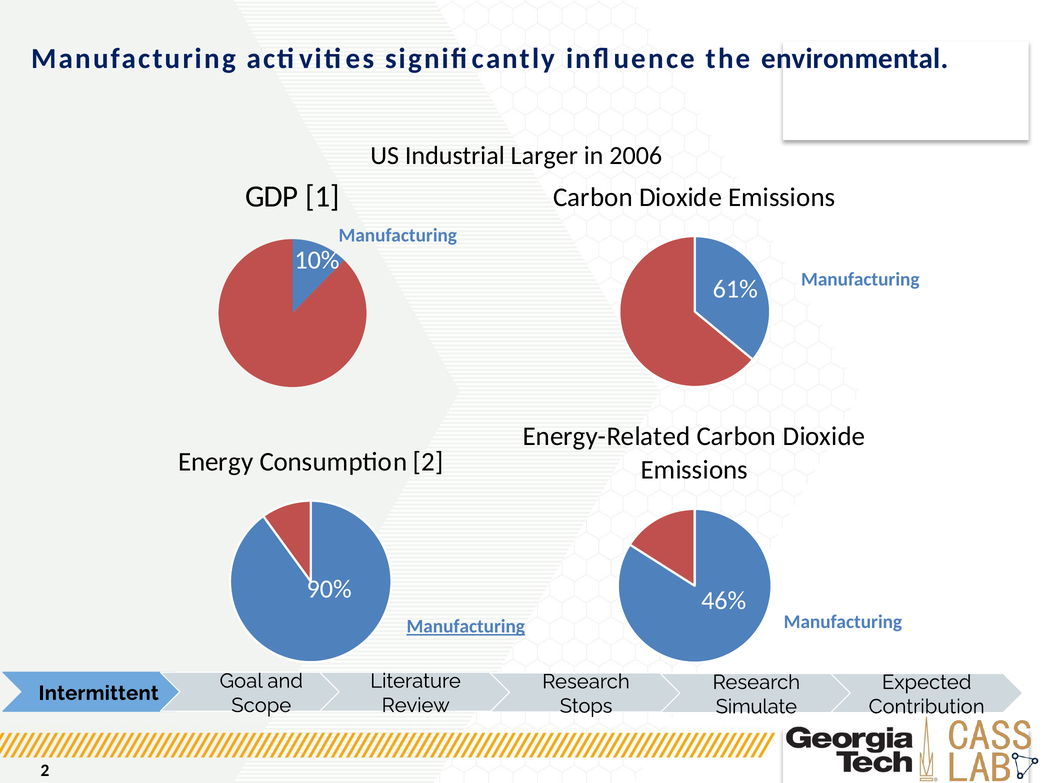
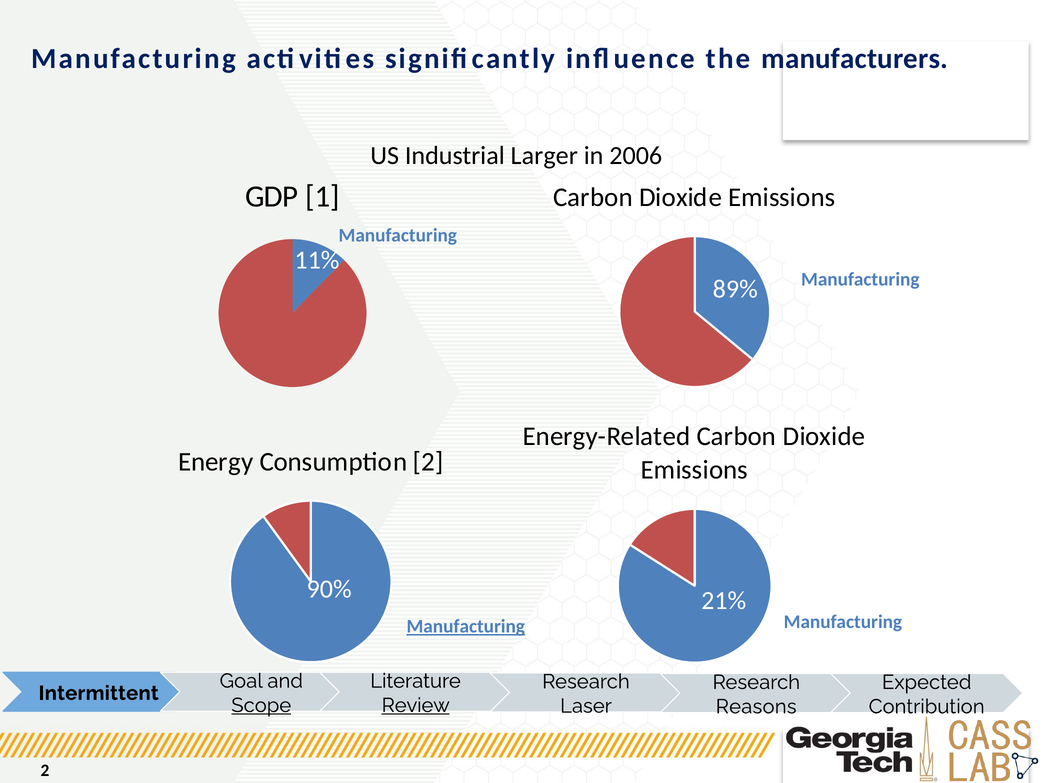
environmental: environmental -> manufacturers (855, 59)
10%: 10% -> 11% (317, 260)
61%: 61% -> 89% (735, 289)
46%: 46% -> 21% (724, 601)
Scope underline: none -> present (261, 705)
Review underline: none -> present (416, 705)
Stops: Stops -> Laser (586, 706)
Simulate: Simulate -> Reasons (756, 707)
